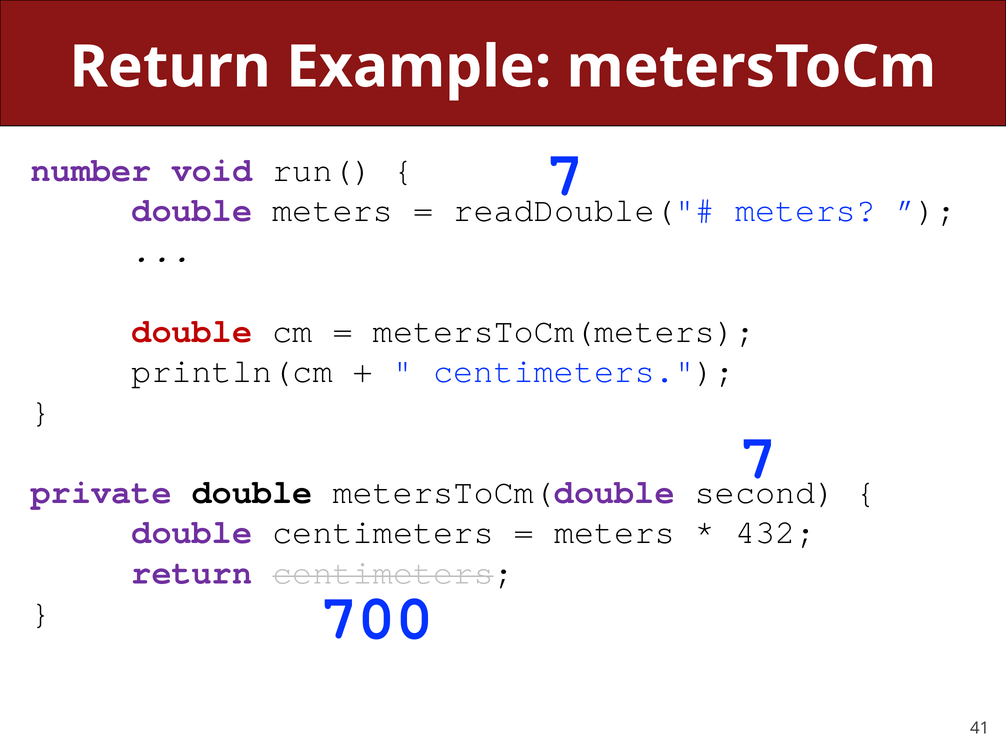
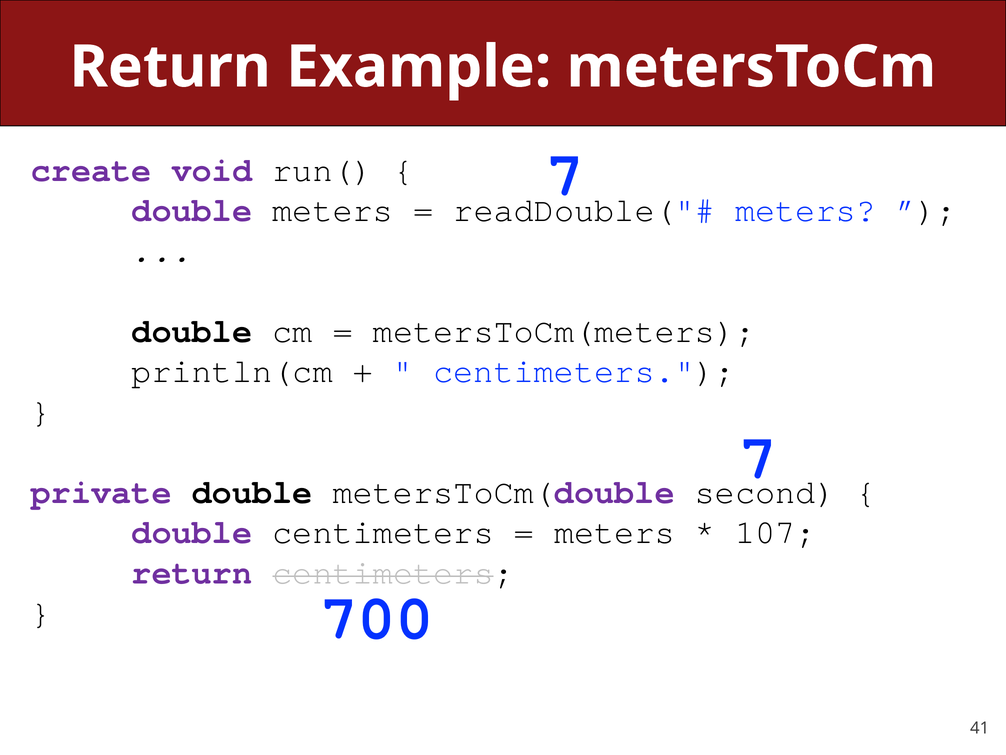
number: number -> create (91, 170)
double colour: red -> black (192, 331)
432: 432 -> 107 (775, 532)
